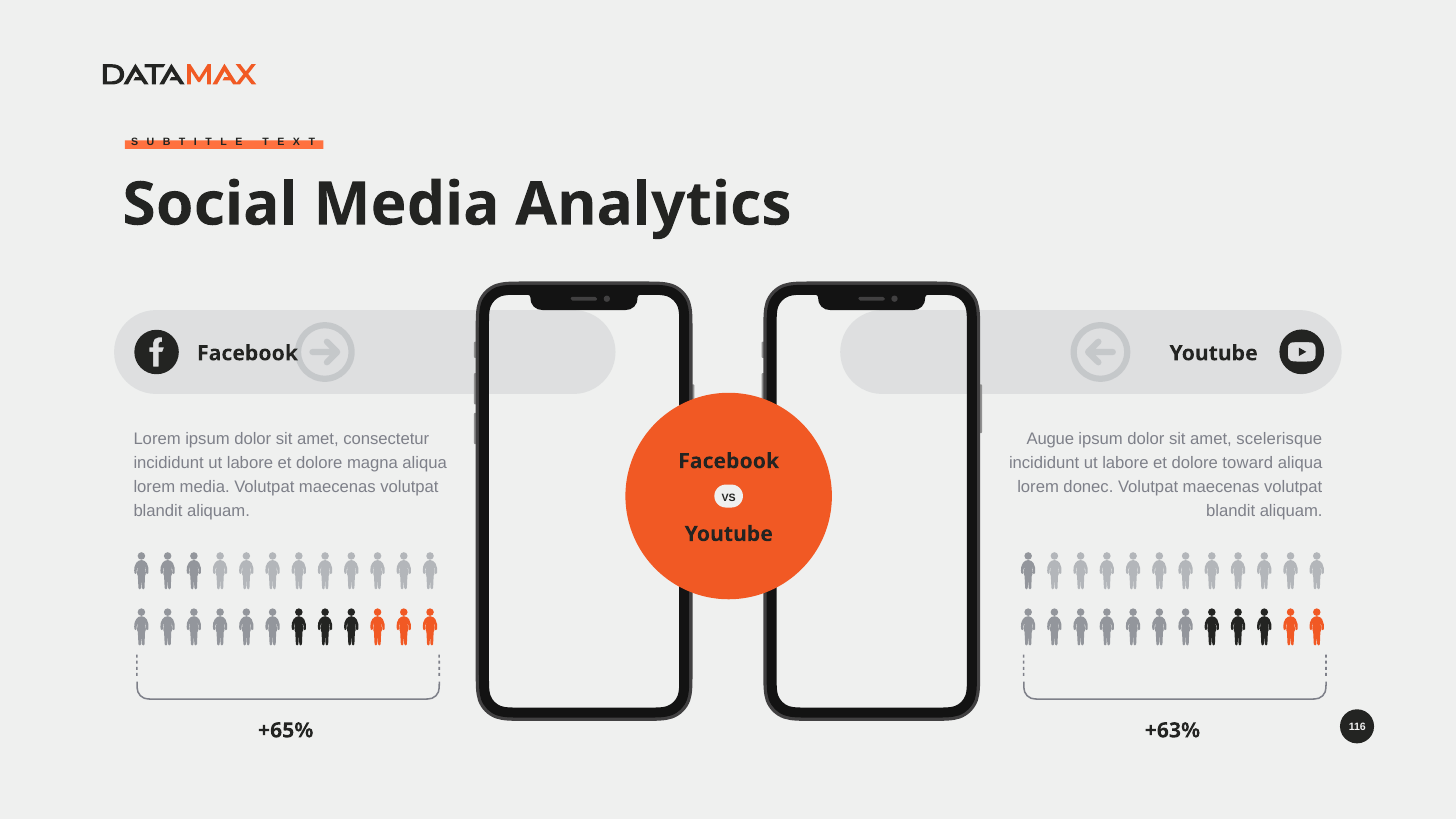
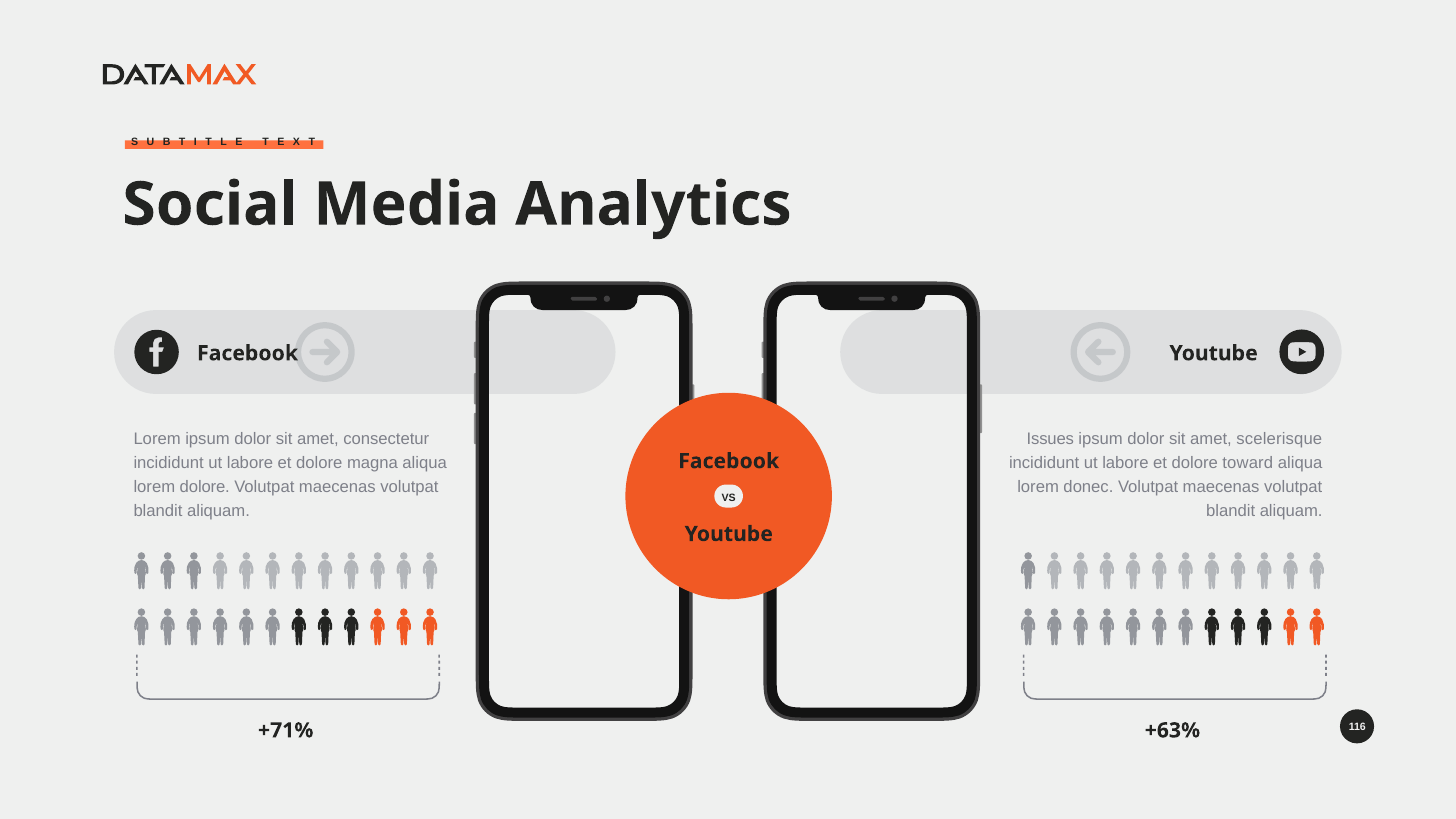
Augue: Augue -> Issues (1050, 439)
lorem media: media -> dolore (205, 487)
+65%: +65% -> +71% (286, 730)
